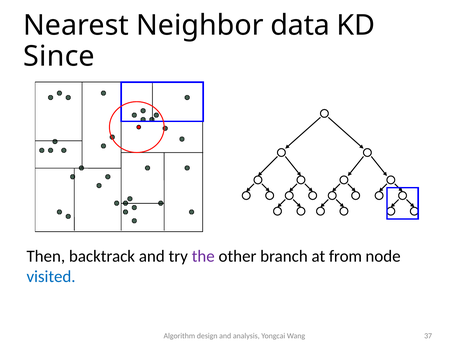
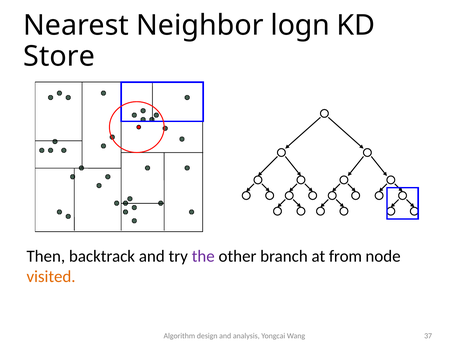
data: data -> logn (300, 25)
Since: Since -> Store (59, 56)
visited colour: blue -> orange (51, 276)
